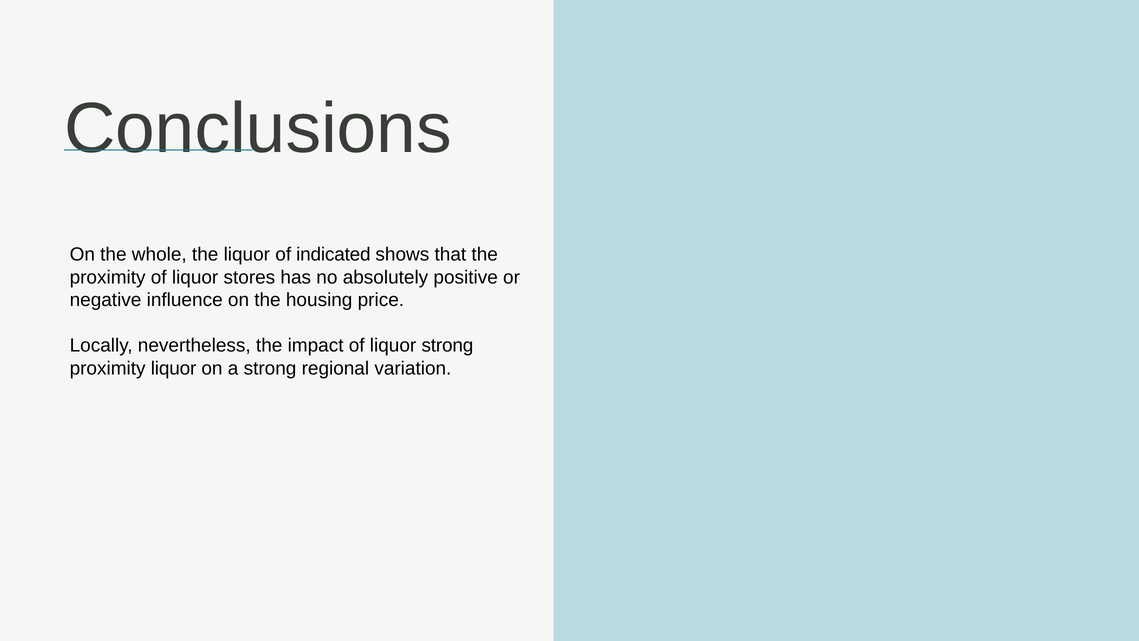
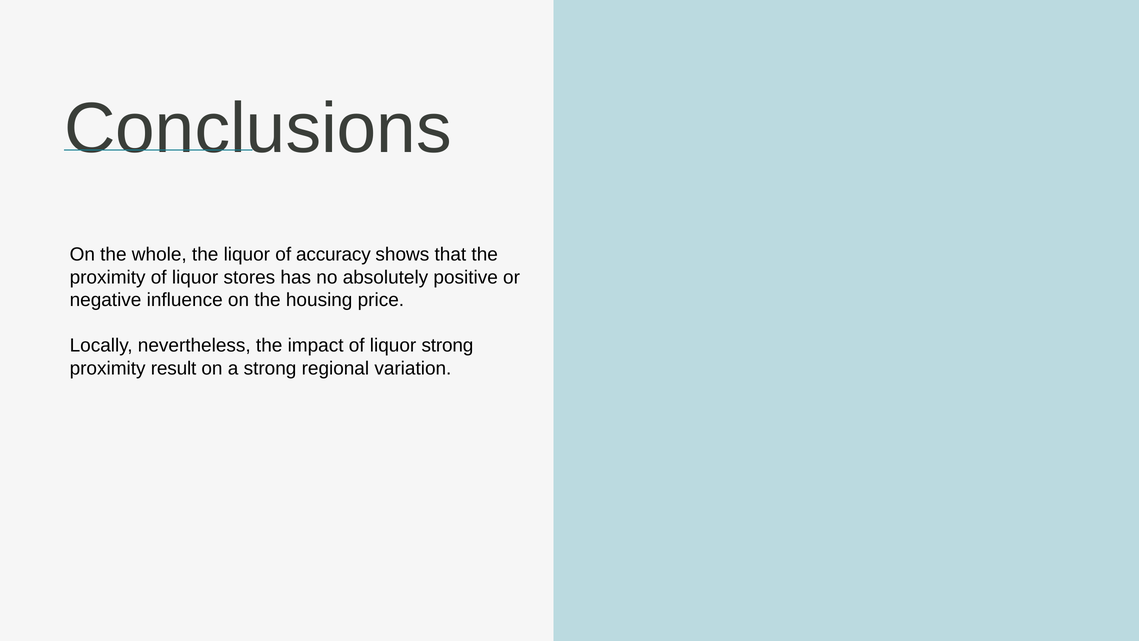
indicated: indicated -> accuracy (333, 254)
proximity liquor: liquor -> result (174, 368)
